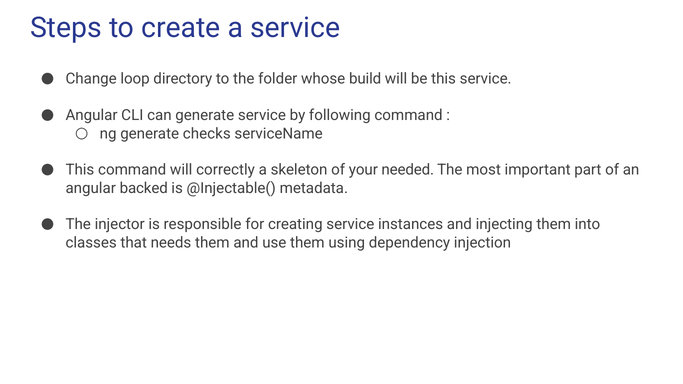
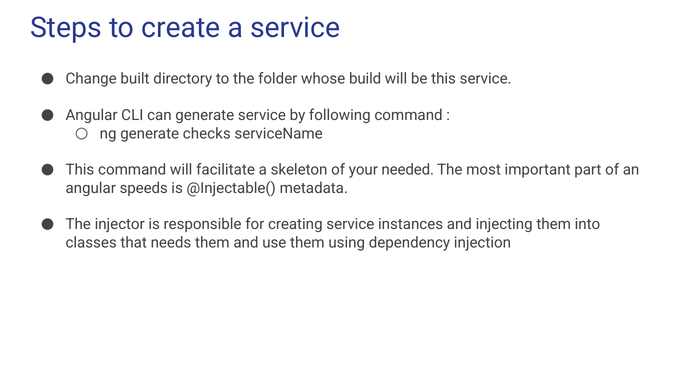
loop: loop -> built (135, 79)
correctly: correctly -> facilitate (226, 170)
backed: backed -> speeds (144, 188)
